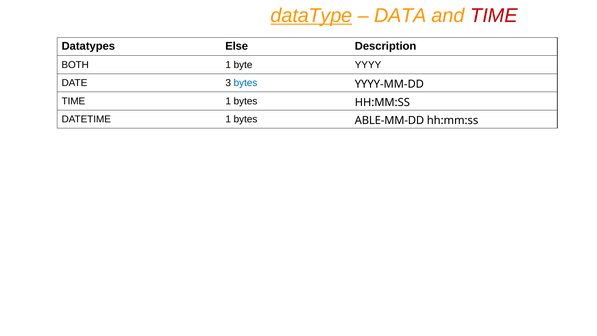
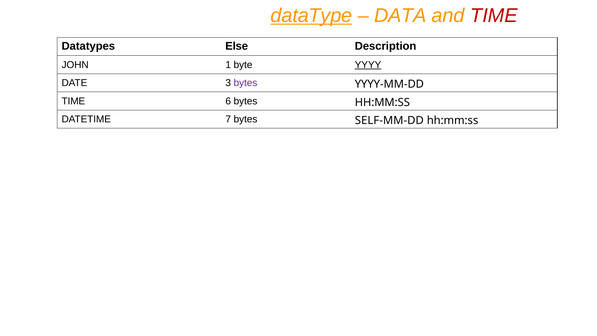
BOTH: BOTH -> JOHN (75, 65)
YYYY underline: none -> present (368, 65)
bytes colour: blue -> purple (246, 83)
TIME 1: 1 -> 6 (228, 101)
DATETIME 1: 1 -> 7 (228, 119)
ABLE-MM-DD: ABLE-MM-DD -> SELF-MM-DD (389, 121)
